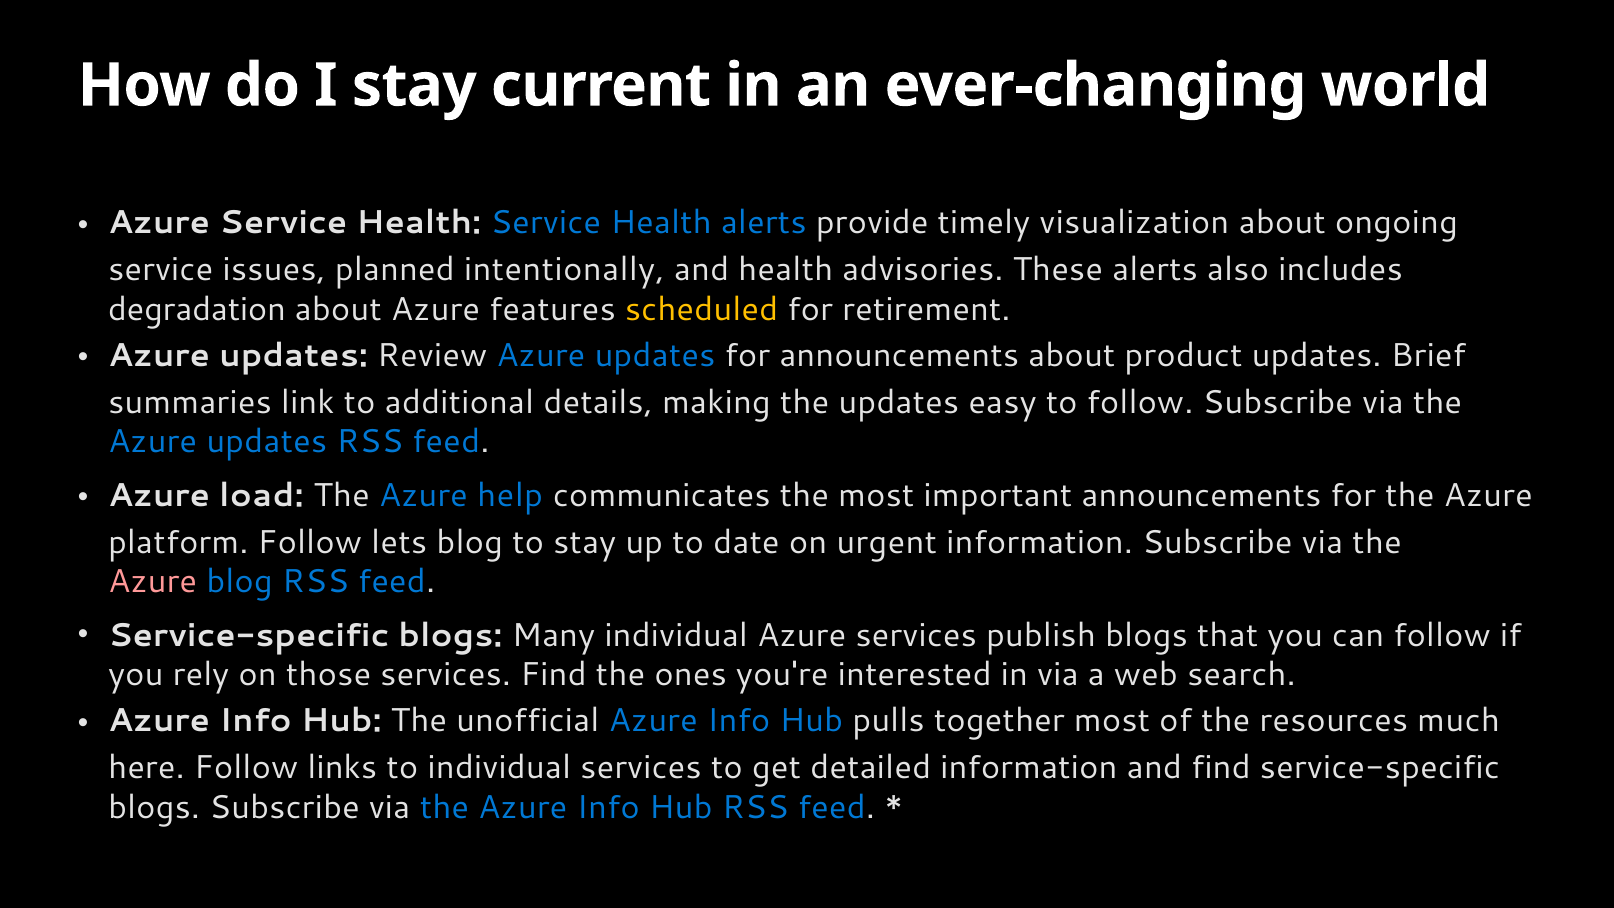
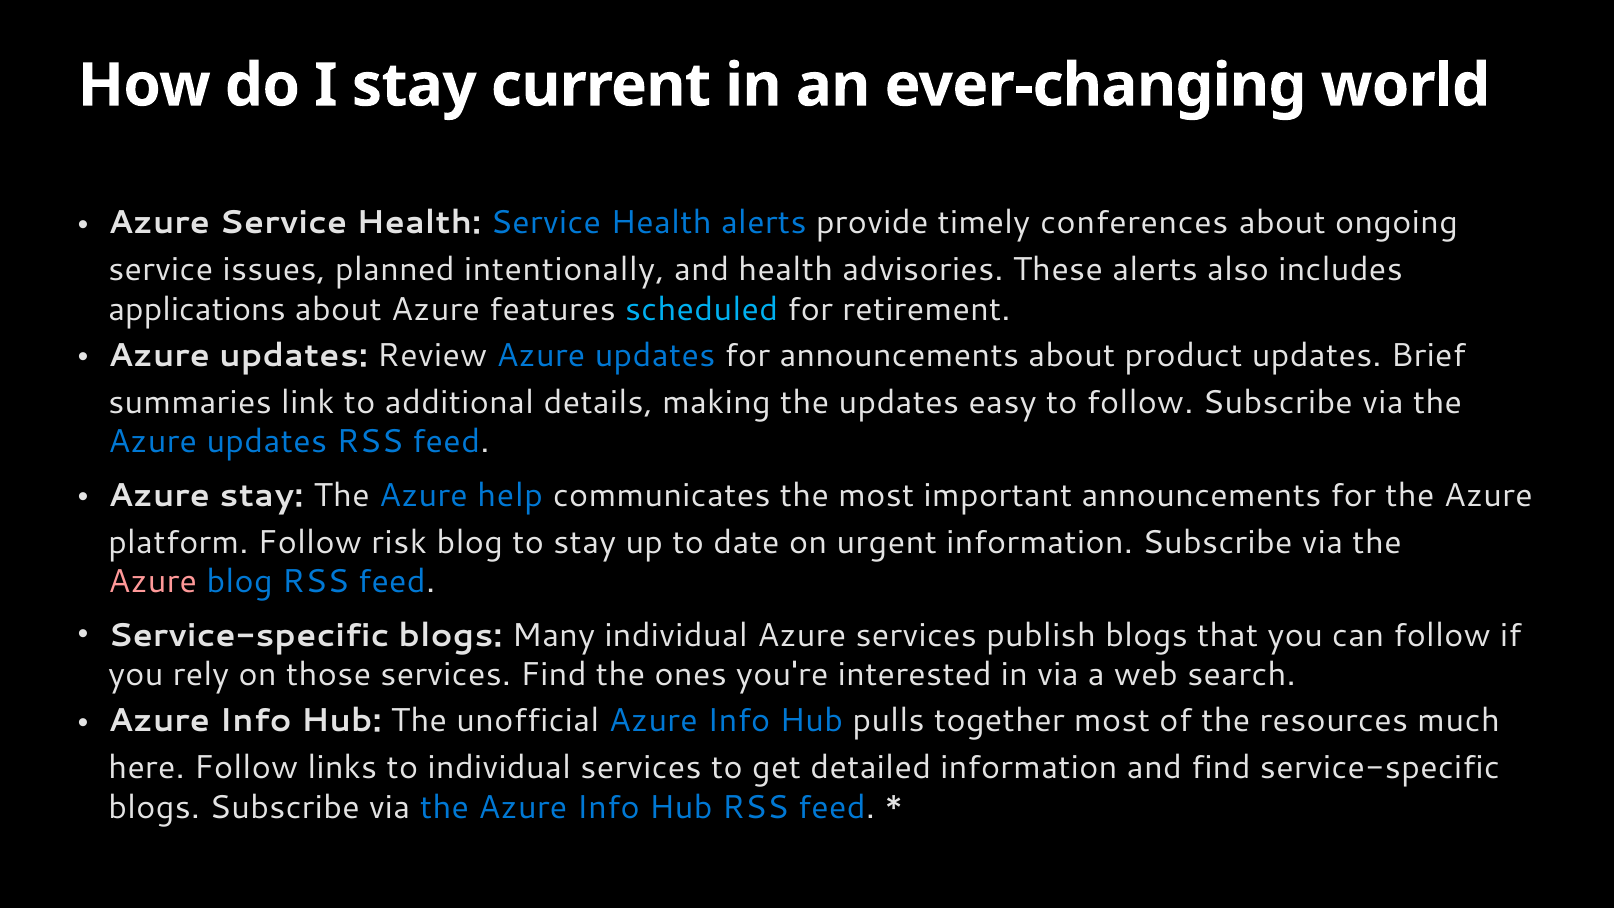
visualization: visualization -> conferences (1134, 223)
degradation: degradation -> applications (197, 309)
scheduled colour: yellow -> light blue (702, 309)
Azure load: load -> stay (262, 495)
lets: lets -> risk (399, 542)
